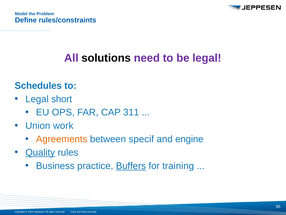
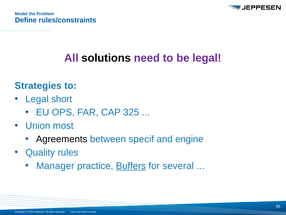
Schedules: Schedules -> Strategies (38, 85)
311: 311 -> 325 (131, 112)
work: work -> most (63, 126)
Agreements colour: orange -> black (62, 139)
Quality underline: present -> none (40, 152)
Business: Business -> Manager (55, 166)
training: training -> several (178, 166)
